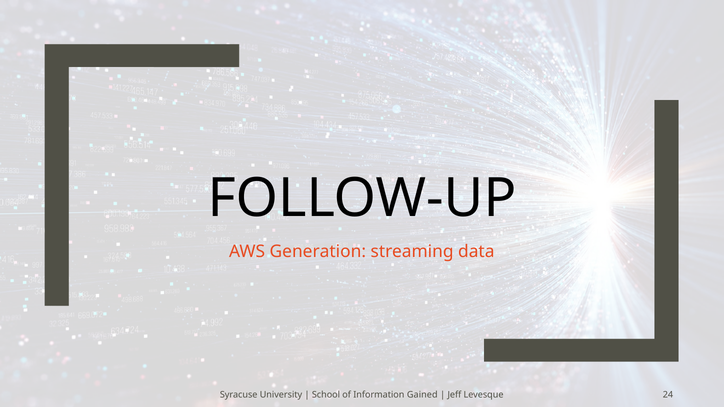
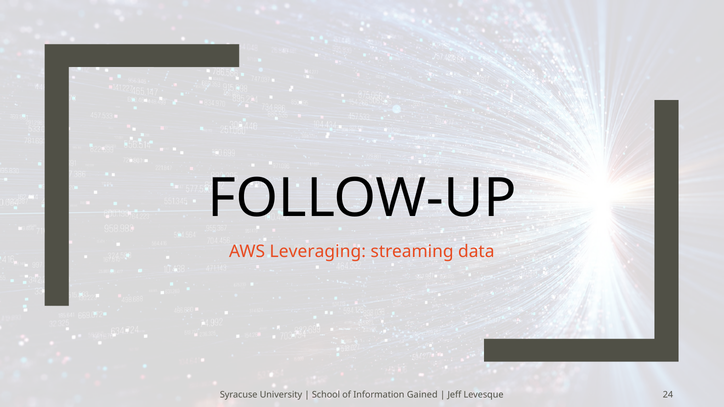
Generation: Generation -> Leveraging (318, 252)
